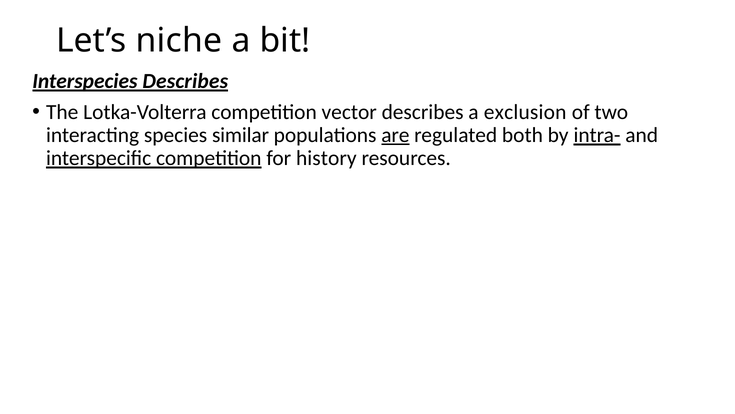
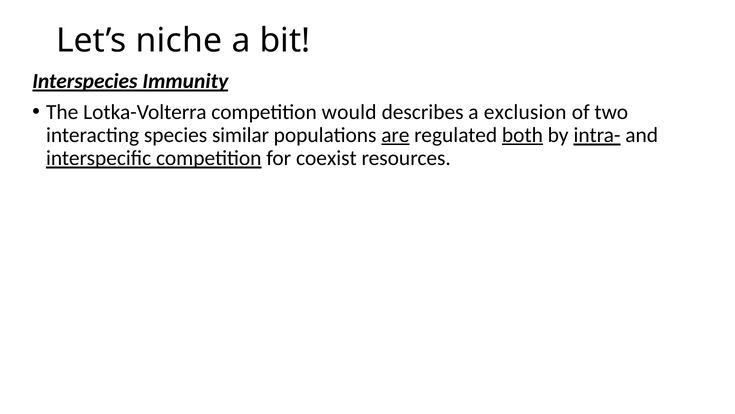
Interspecies Describes: Describes -> Immunity (185, 81)
competition vector: vector -> would (349, 112)
both underline: none -> present (522, 135)
history: history -> coexist (326, 158)
